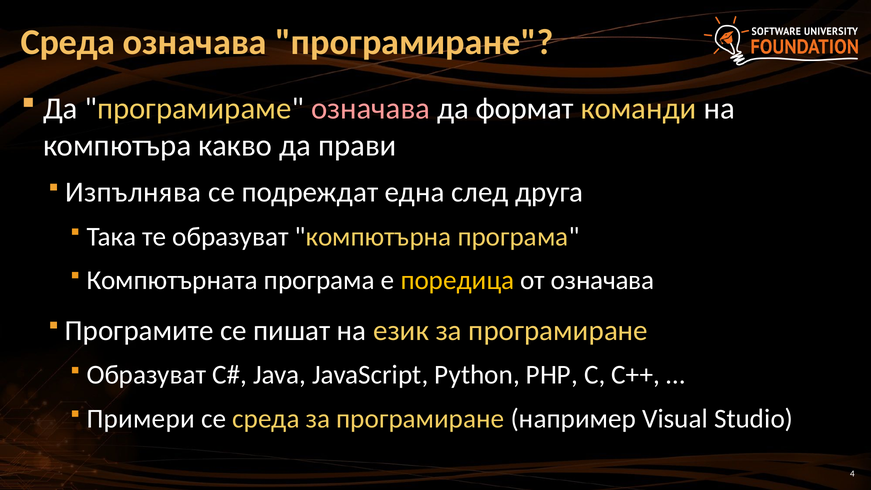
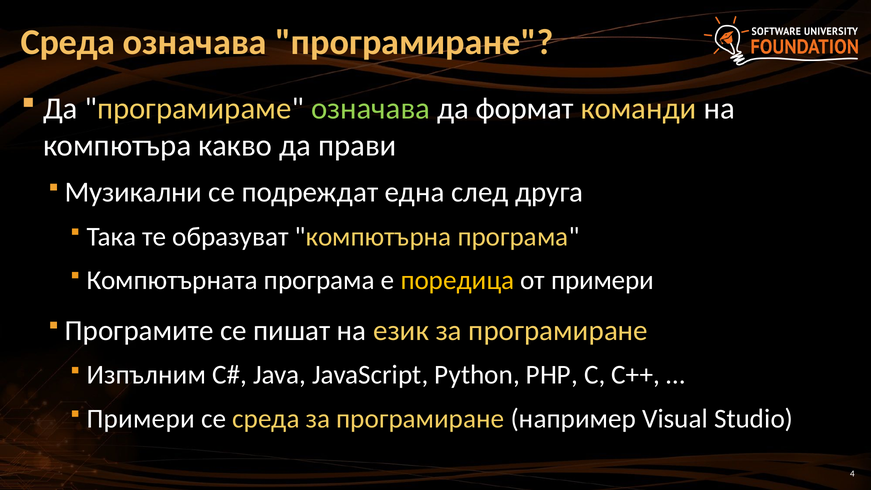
означава colour: pink -> light green (371, 108)
Изпълнява: Изпълнява -> Музикални (134, 192)
от означава: означава -> примери (602, 280)
Образуват: Образуват -> Изпълним (146, 375)
